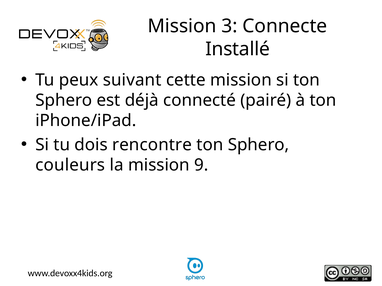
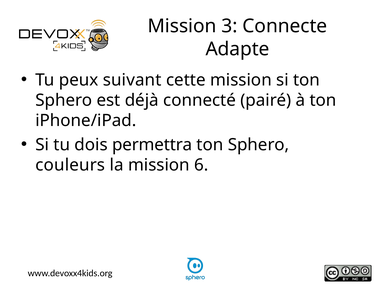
Installé: Installé -> Adapte (238, 49)
rencontre: rencontre -> permettra (152, 145)
9: 9 -> 6 (201, 165)
